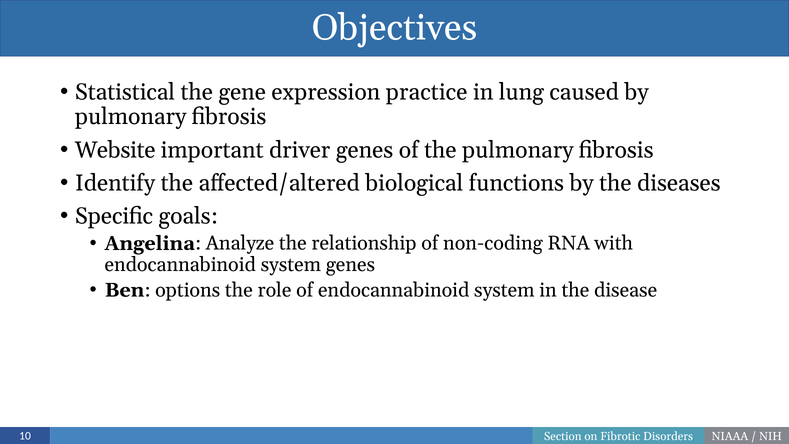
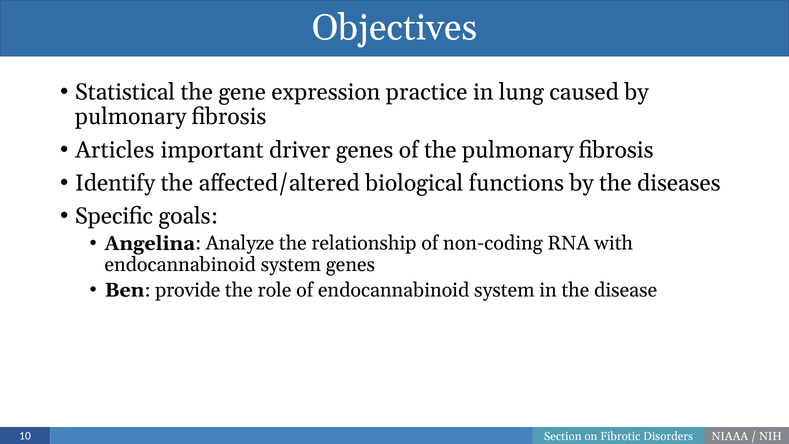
Website: Website -> Articles (115, 150)
options: options -> provide (188, 290)
